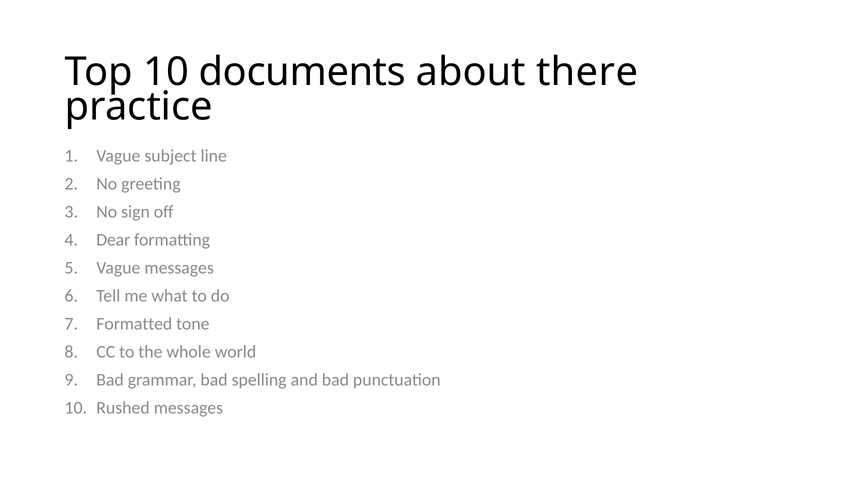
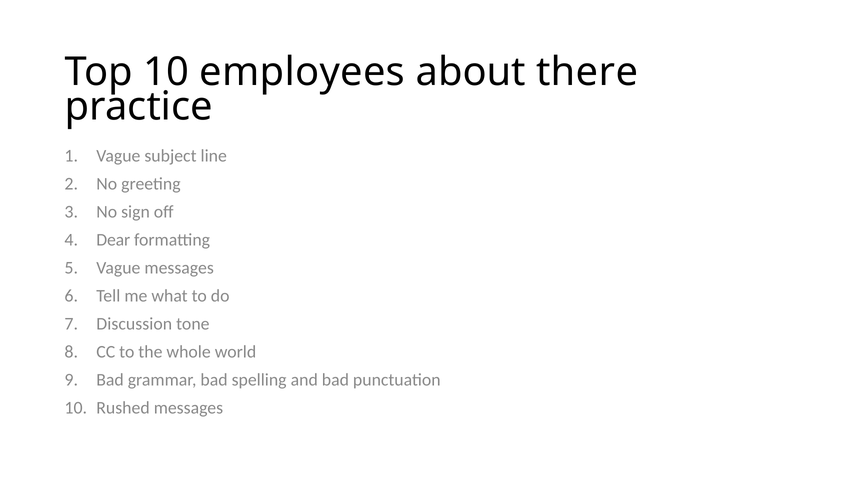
documents: documents -> employees (302, 72)
Formatted: Formatted -> Discussion (134, 324)
